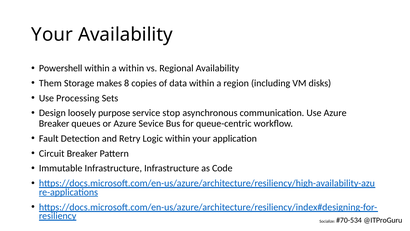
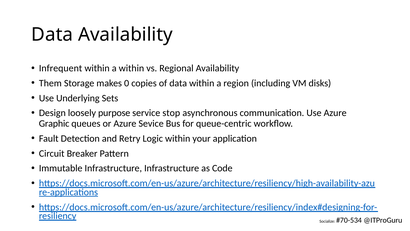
Your: Your -> Data (52, 34)
Powershell: Powershell -> Infrequent (61, 68)
8: 8 -> 0 (127, 83)
Processing: Processing -> Underlying (78, 98)
Breaker: Breaker -> Graphic (54, 123)
